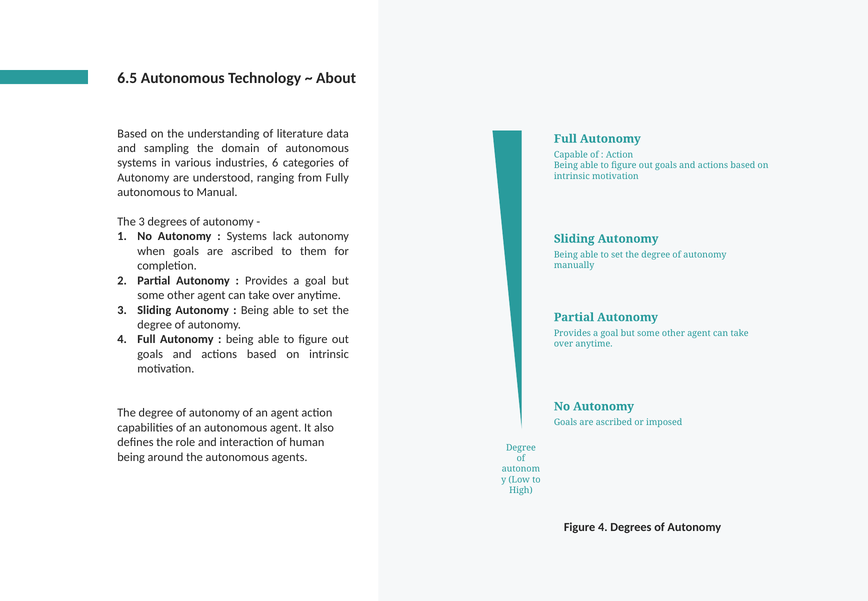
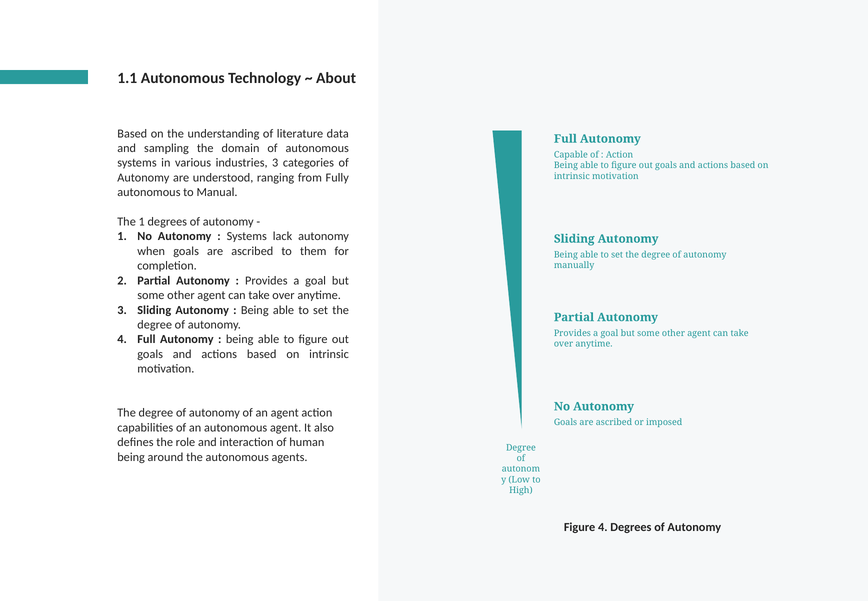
6.5: 6.5 -> 1.1 (127, 78)
industries 6: 6 -> 3 (275, 163)
The 3: 3 -> 1 (142, 222)
